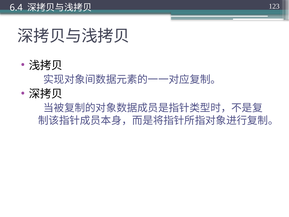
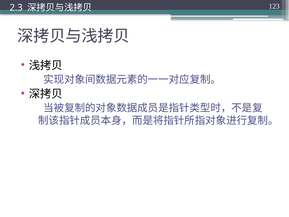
6.4: 6.4 -> 2.3 (16, 8)
